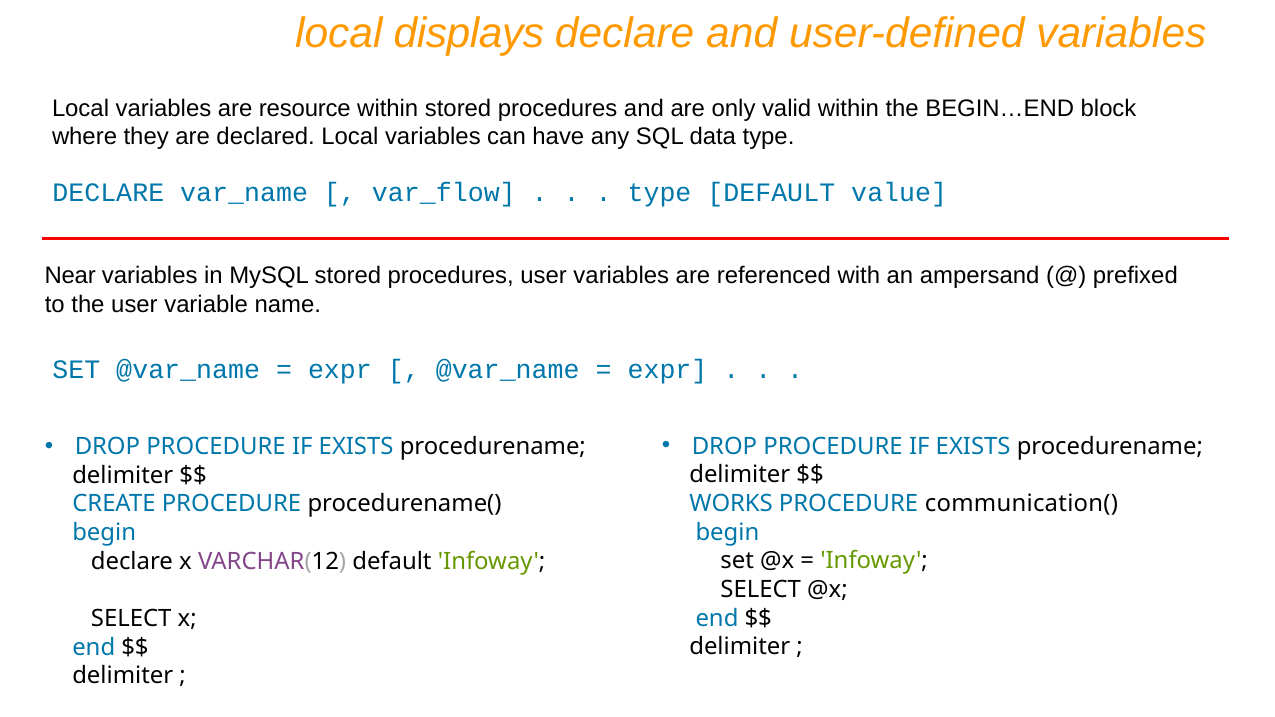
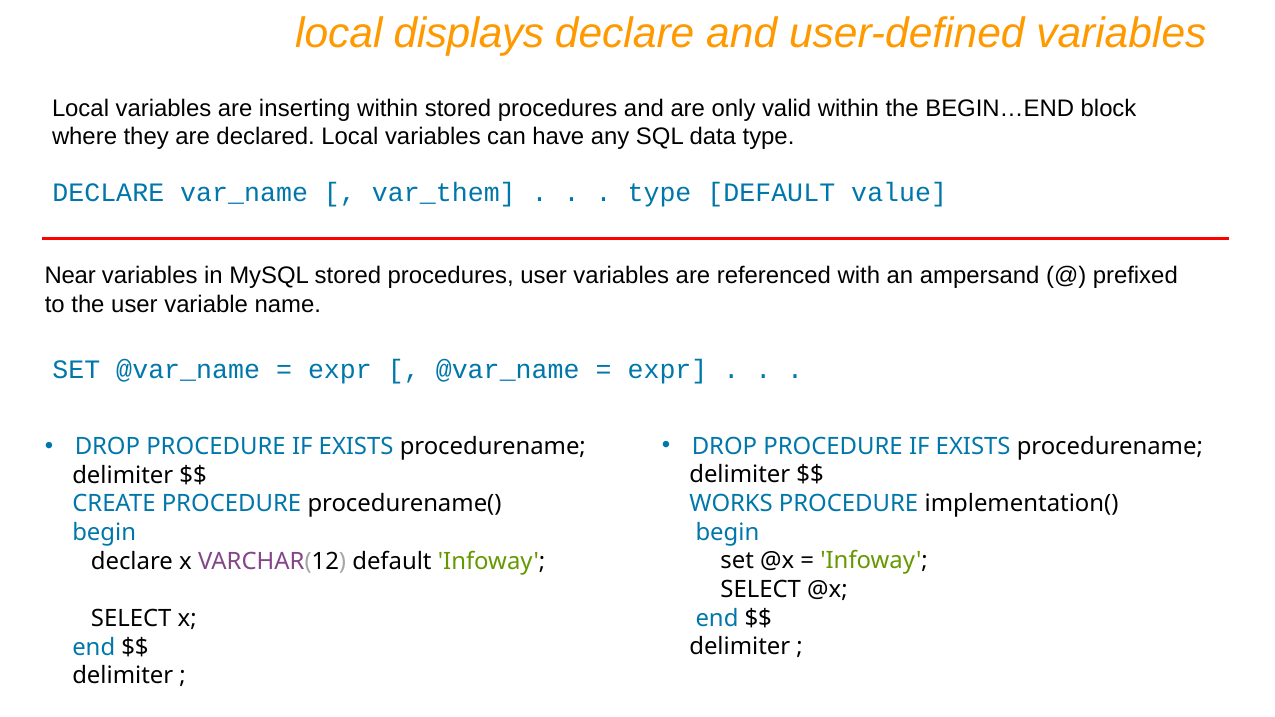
resource: resource -> inserting (305, 108)
var_flow: var_flow -> var_them (444, 193)
communication(: communication( -> implementation( (1022, 504)
